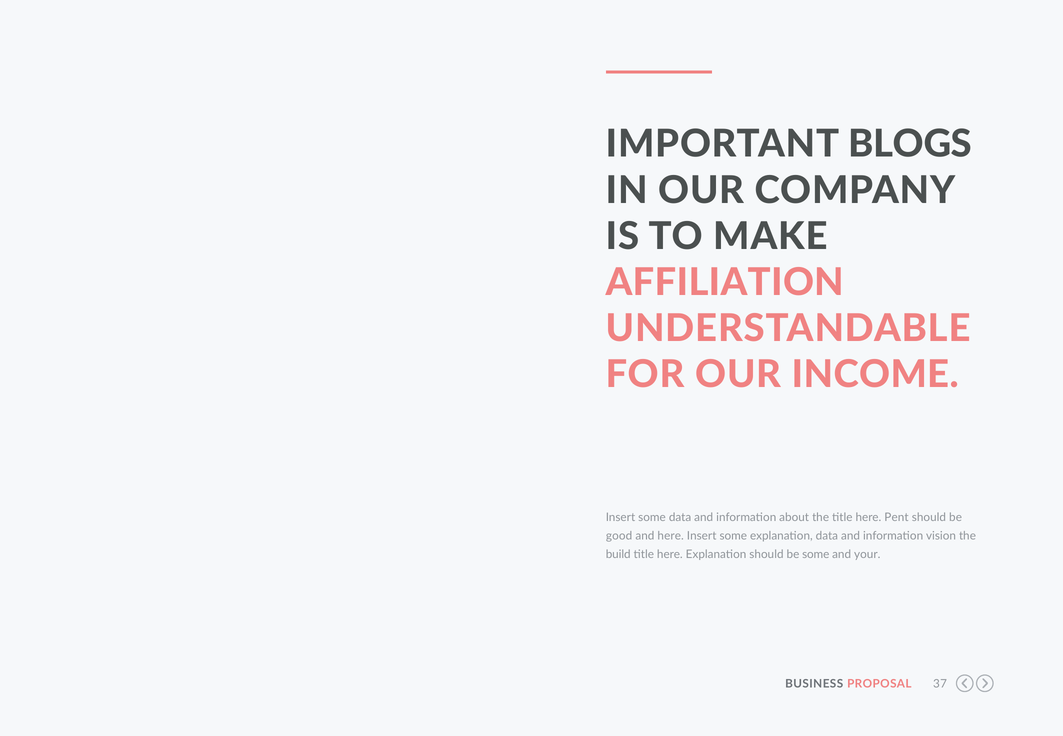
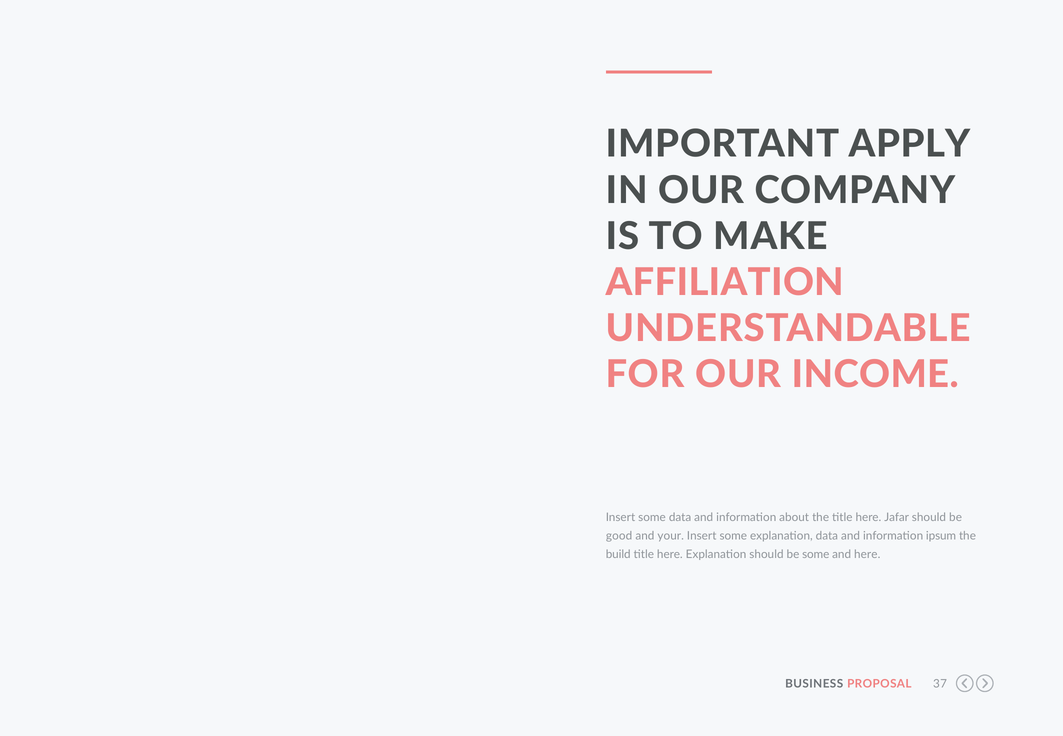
BLOGS: BLOGS -> APPLY (910, 144)
Pent: Pent -> Jafar (897, 517)
and here: here -> your (671, 536)
vision: vision -> ipsum (941, 536)
and your: your -> here (867, 554)
